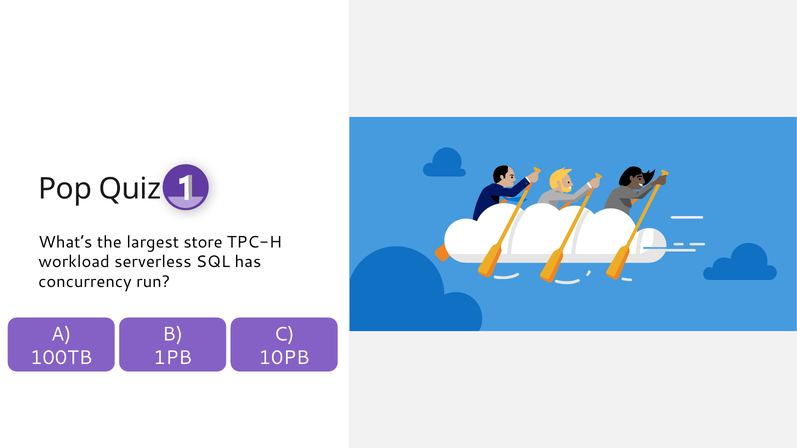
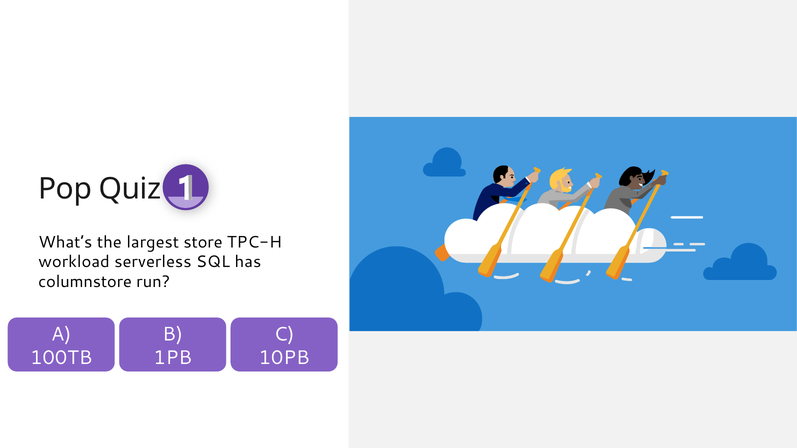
concurrency: concurrency -> columnstore (85, 282)
